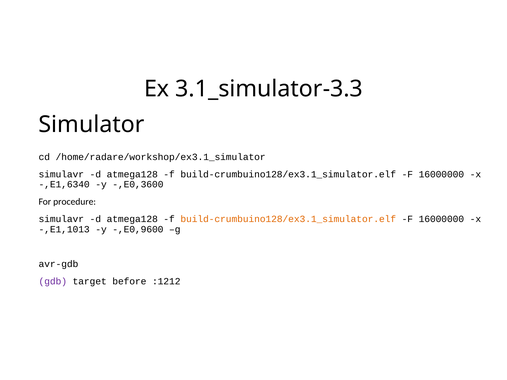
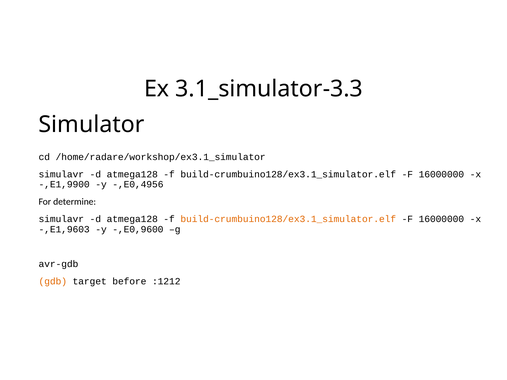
-,E1,6340: -,E1,6340 -> -,E1,9900 (64, 185)
-,E0,3600: -,E0,3600 -> -,E0,4956 (138, 185)
procedure: procedure -> determine (75, 202)
-,E1,1013: -,E1,1013 -> -,E1,9603 (64, 230)
gdb colour: purple -> orange (53, 281)
